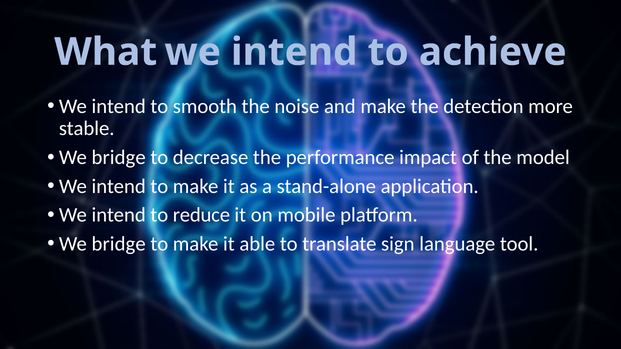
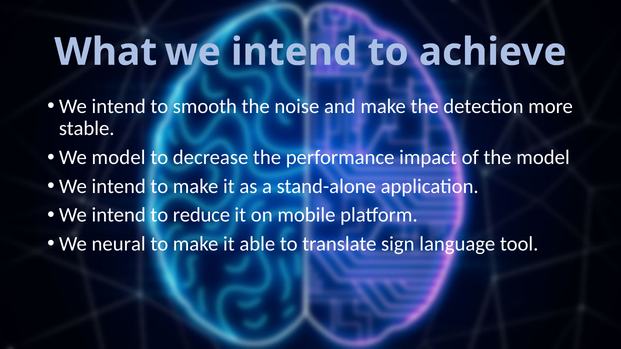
bridge: bridge -> model (119, 158)
bridge: bridge -> neural (119, 244)
